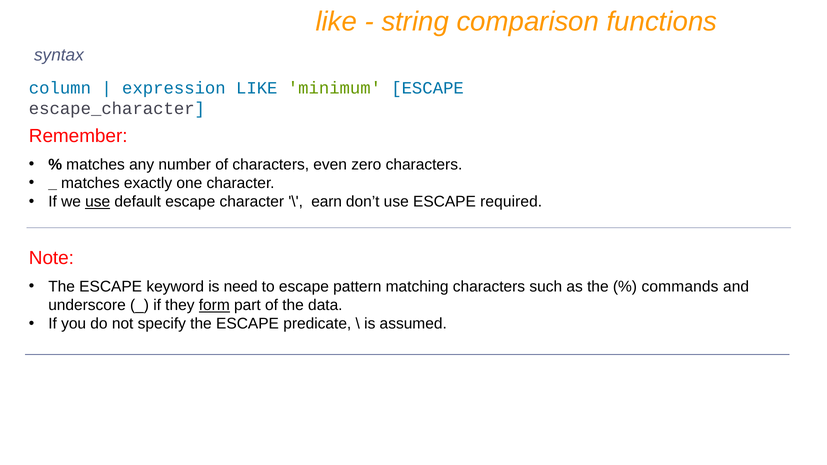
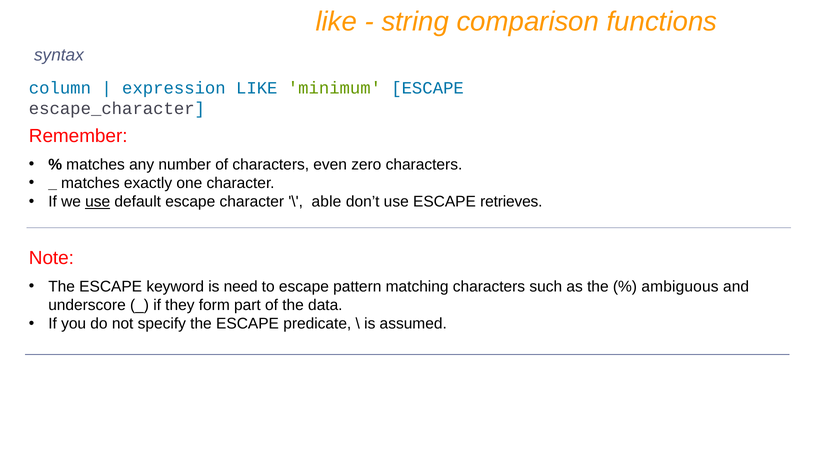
earn: earn -> able (326, 202)
required: required -> retrieves (511, 202)
commands: commands -> ambiguous (680, 287)
form underline: present -> none (214, 305)
